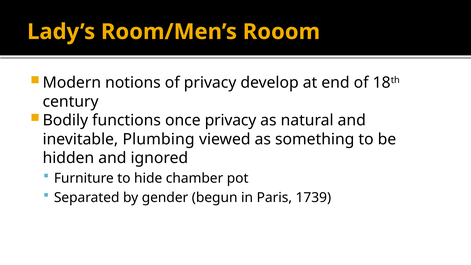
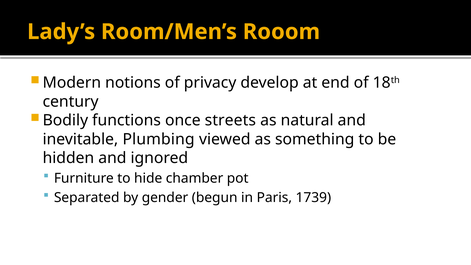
once privacy: privacy -> streets (230, 120)
